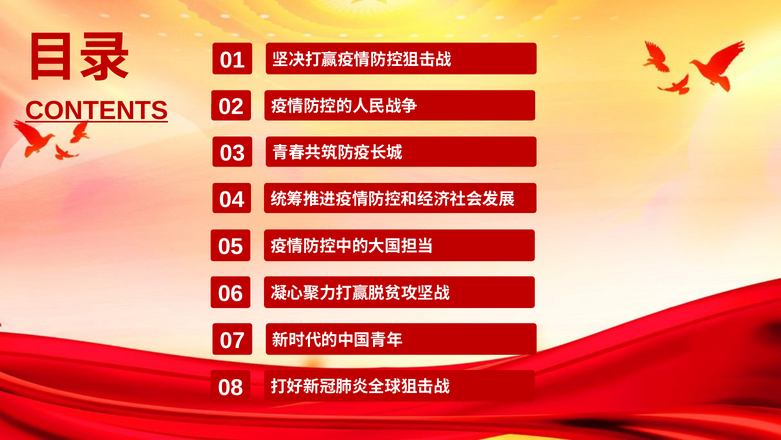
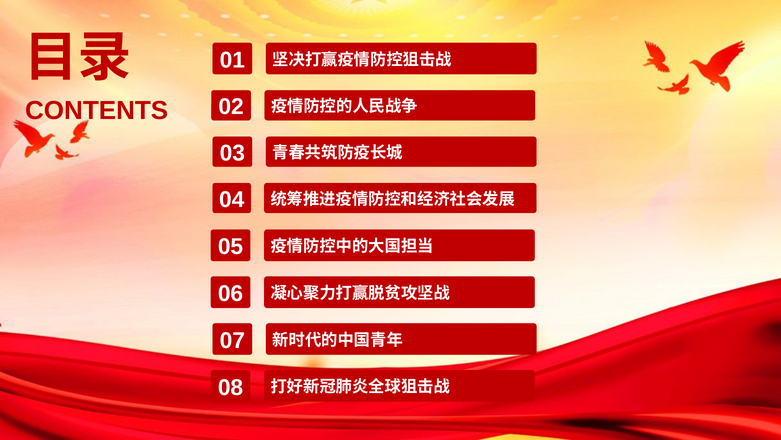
CONTENTS underline: present -> none (97, 110)
